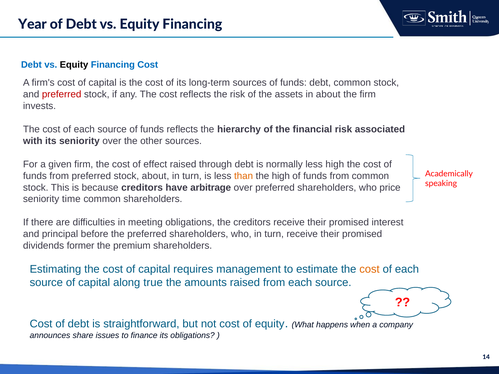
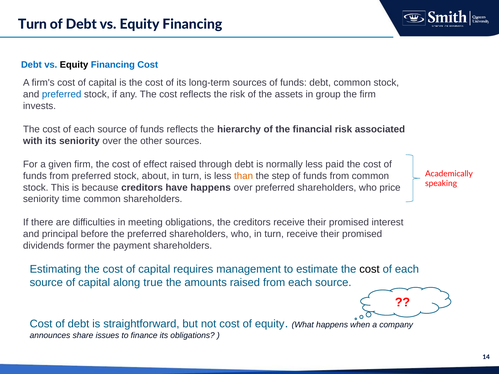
Year: Year -> Turn (32, 24)
preferred colour: red -> blue (62, 94)
in about: about -> group (328, 94)
less high: high -> paid (335, 164)
the high: high -> step (281, 176)
have arbitrage: arbitrage -> happens (211, 188)
premium: premium -> payment (132, 246)
cost colour: orange -> black (369, 269)
